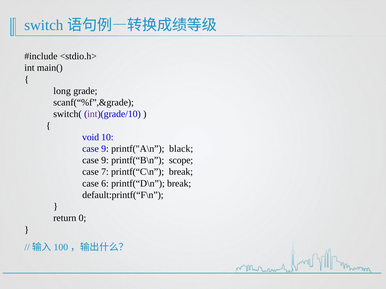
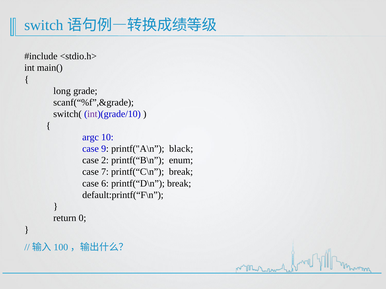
void: void -> argc (91, 137)
9: 9 -> 2 (105, 161)
scope: scope -> enum (181, 161)
